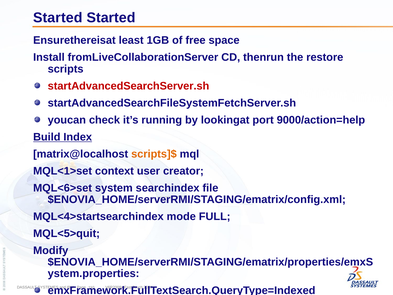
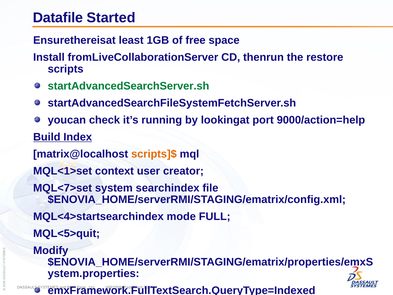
Started: Started -> Datafile (58, 18)
startAdvancedSearchServer.sh colour: red -> green (128, 86)
MQL<6>set: MQL<6>set -> MQL<7>set (63, 188)
